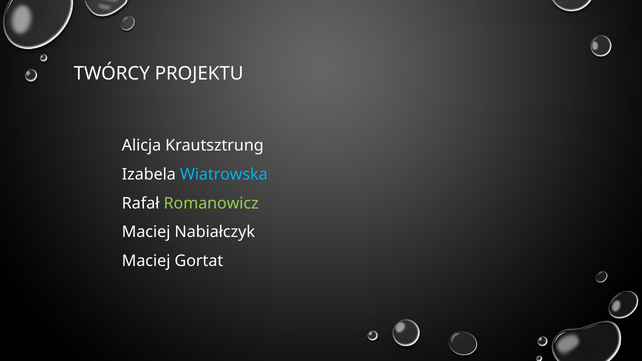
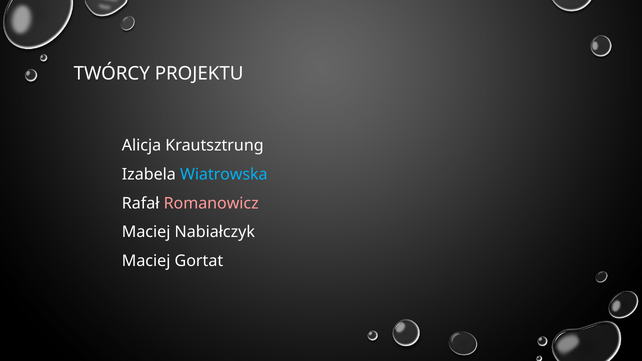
Romanowicz colour: light green -> pink (211, 203)
